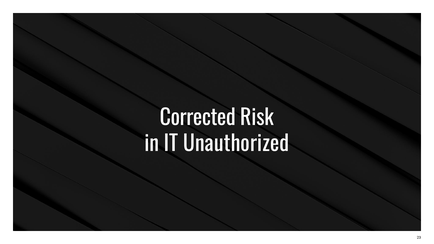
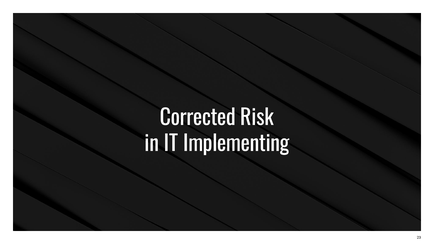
Unauthorized: Unauthorized -> Implementing (236, 144)
